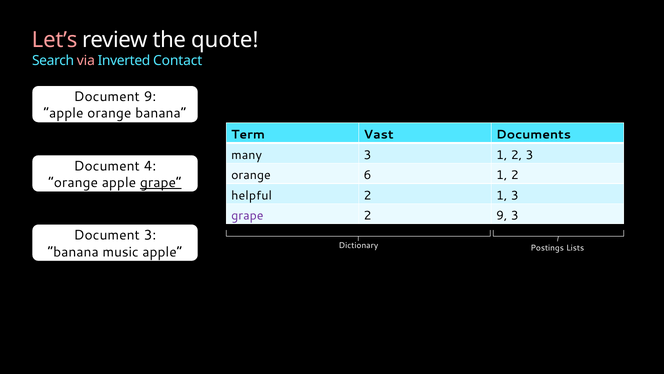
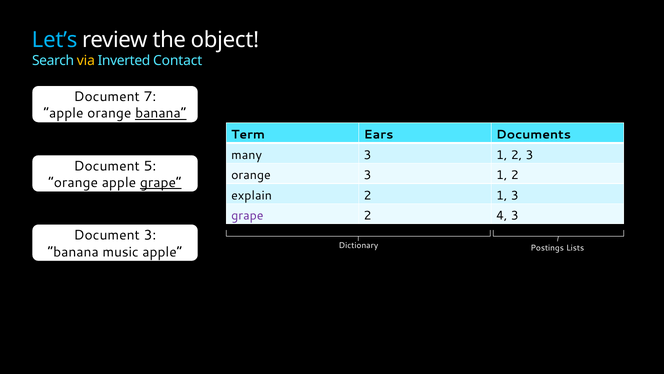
Let’s colour: pink -> light blue (55, 40)
quote: quote -> object (225, 40)
via colour: pink -> yellow (86, 61)
Document 9: 9 -> 7 (150, 97)
banana underline: none -> present (161, 113)
Vast: Vast -> Ears (379, 135)
4: 4 -> 5 (150, 166)
orange 6: 6 -> 3 (368, 175)
helpful: helpful -> explain (252, 195)
2 9: 9 -> 4 (502, 215)
